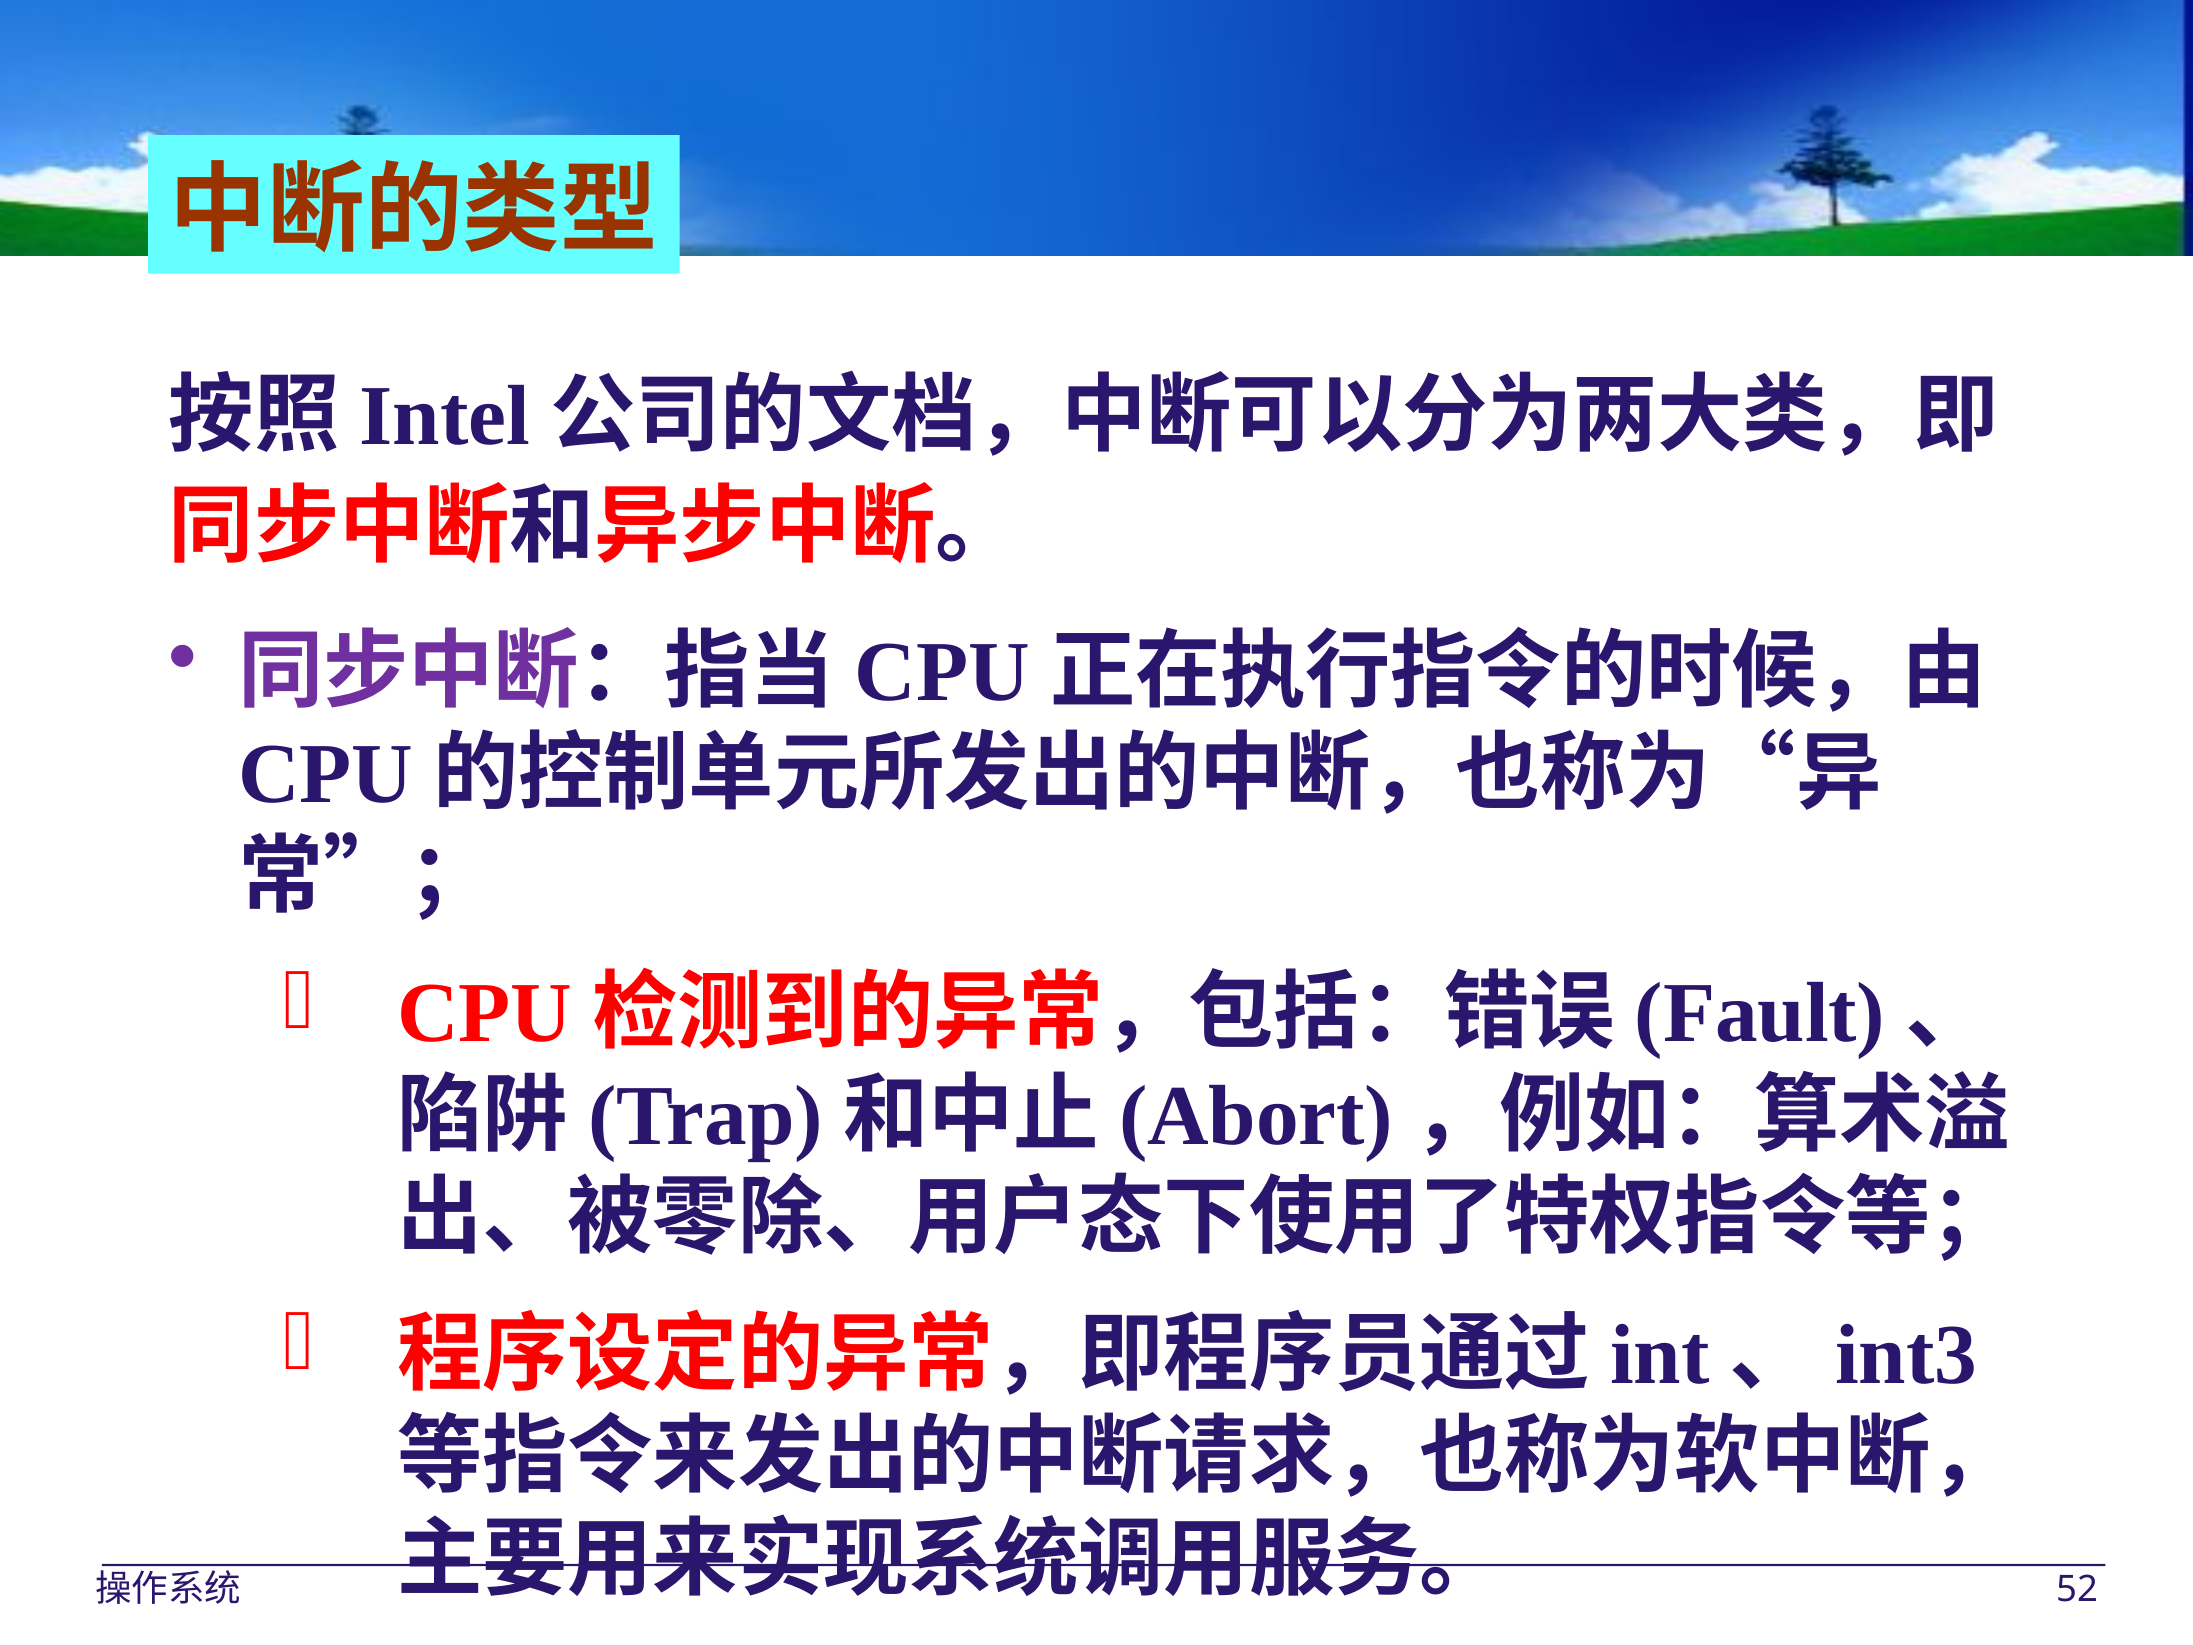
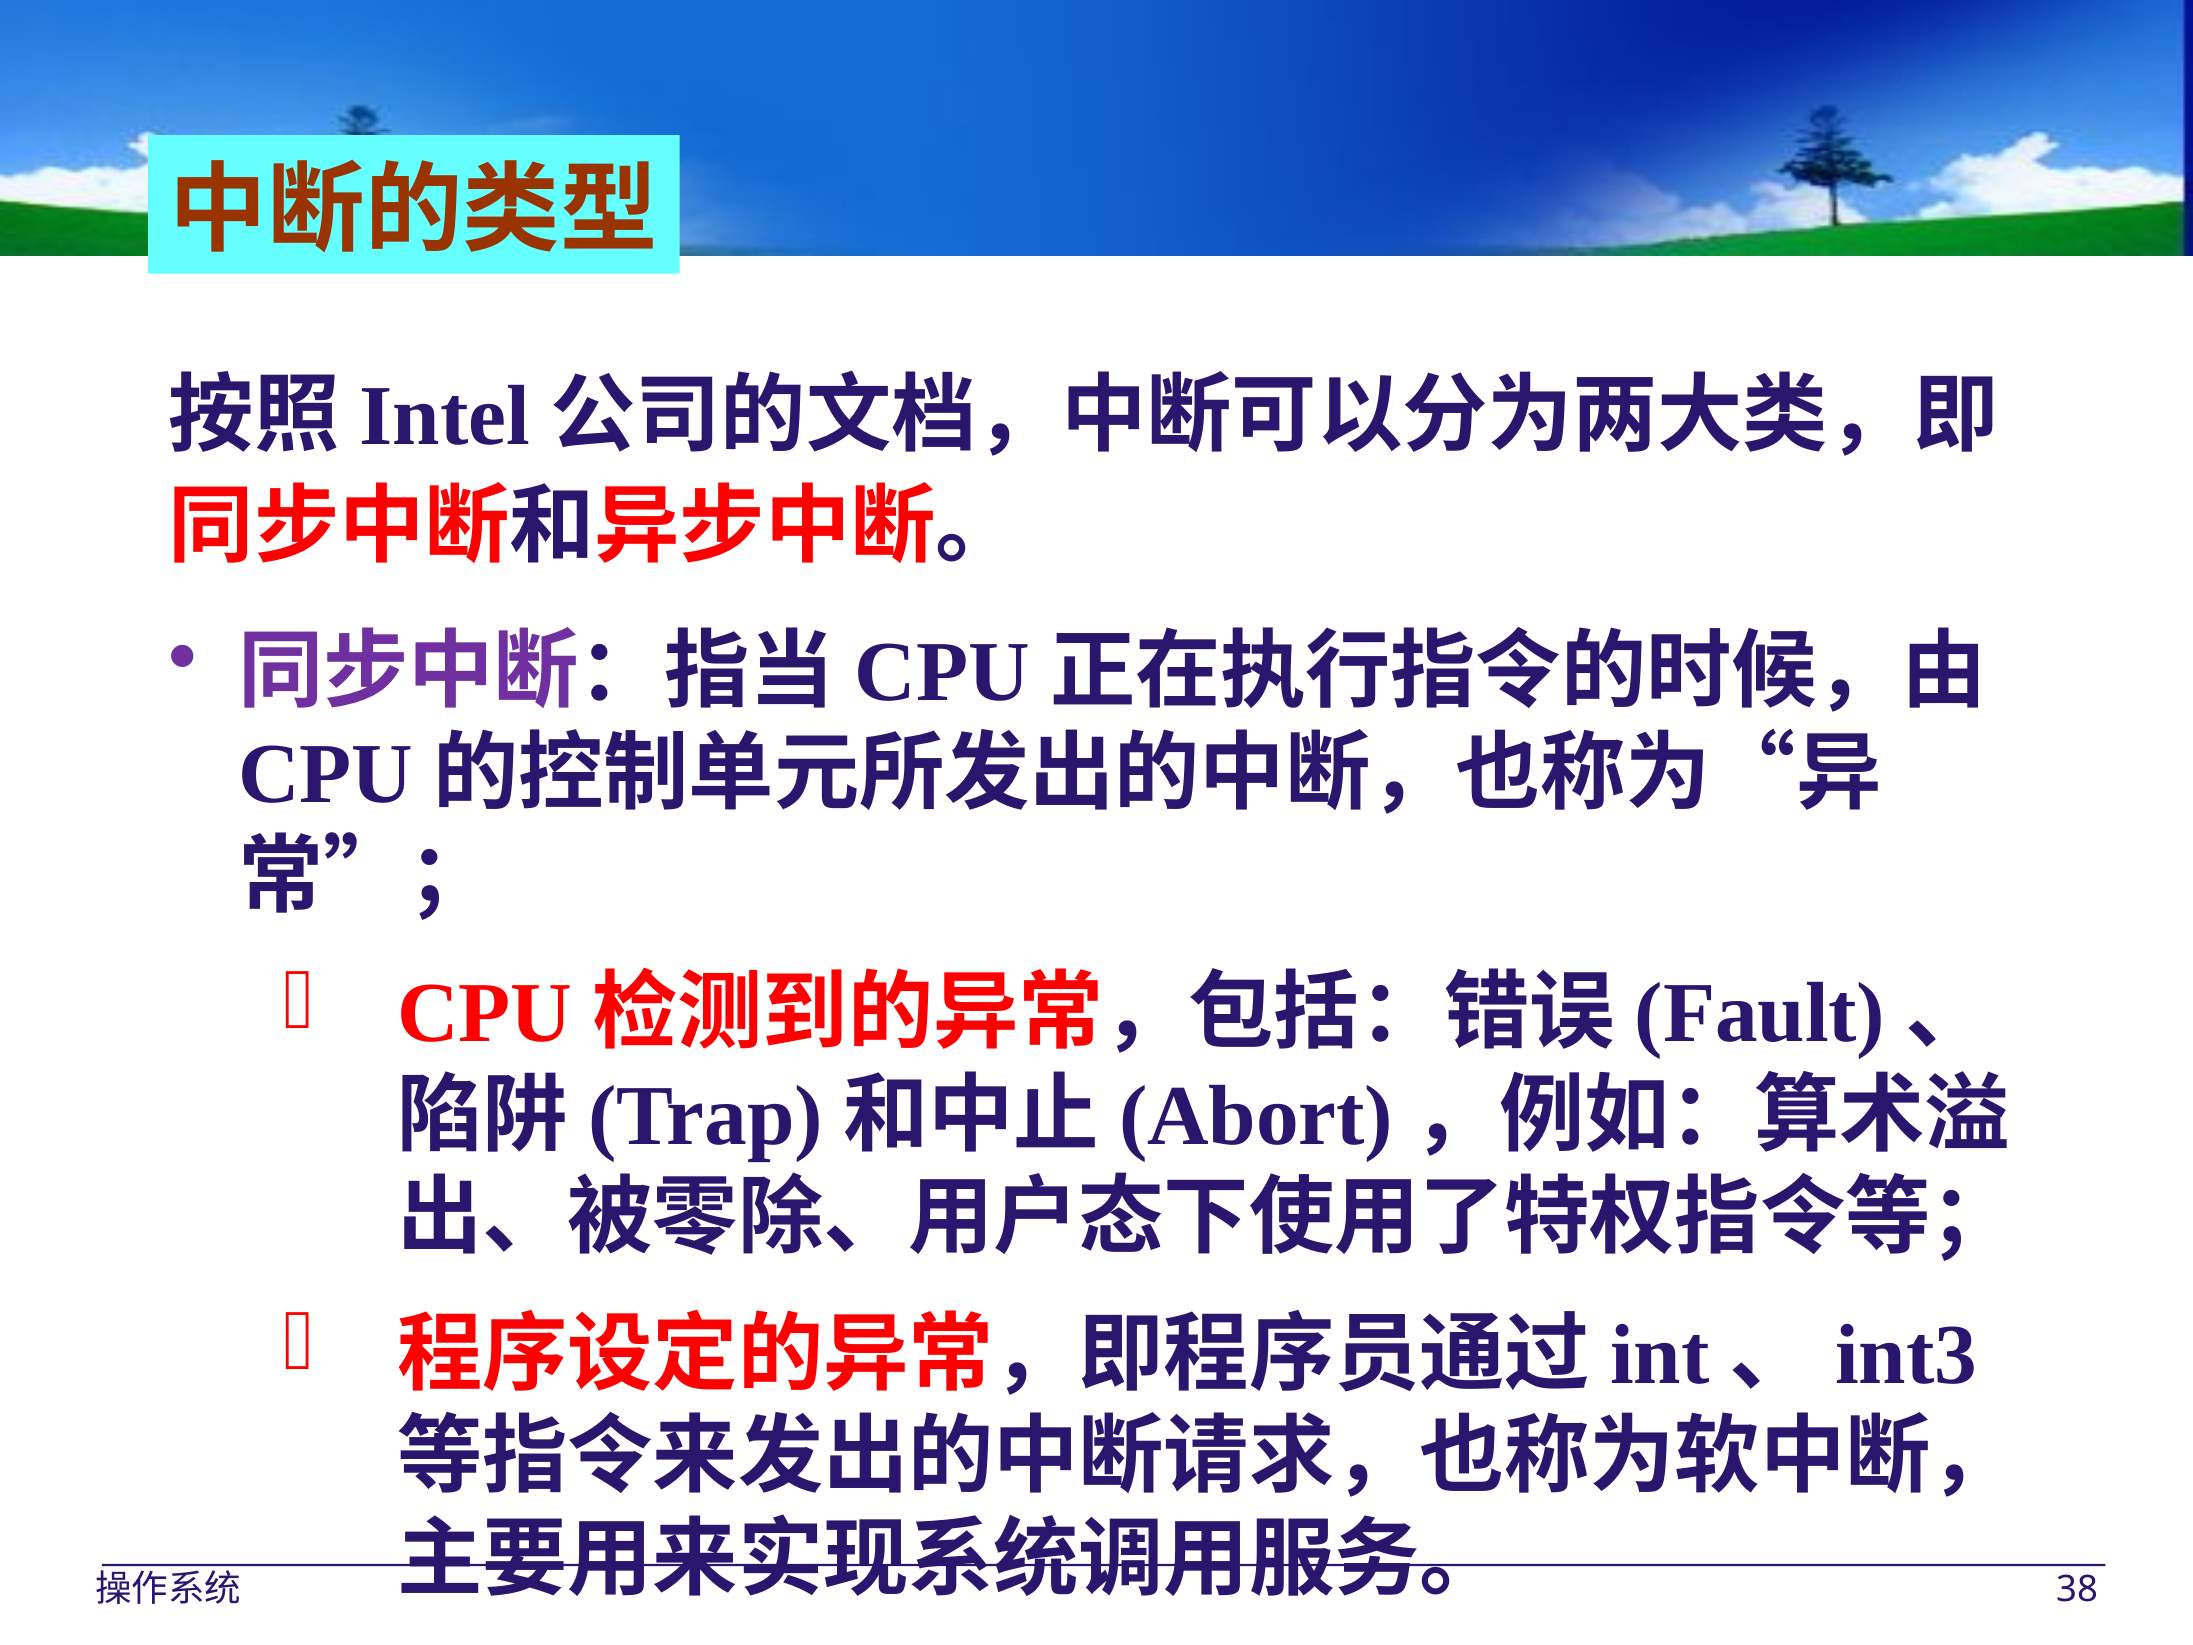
52: 52 -> 38 (2077, 1590)
